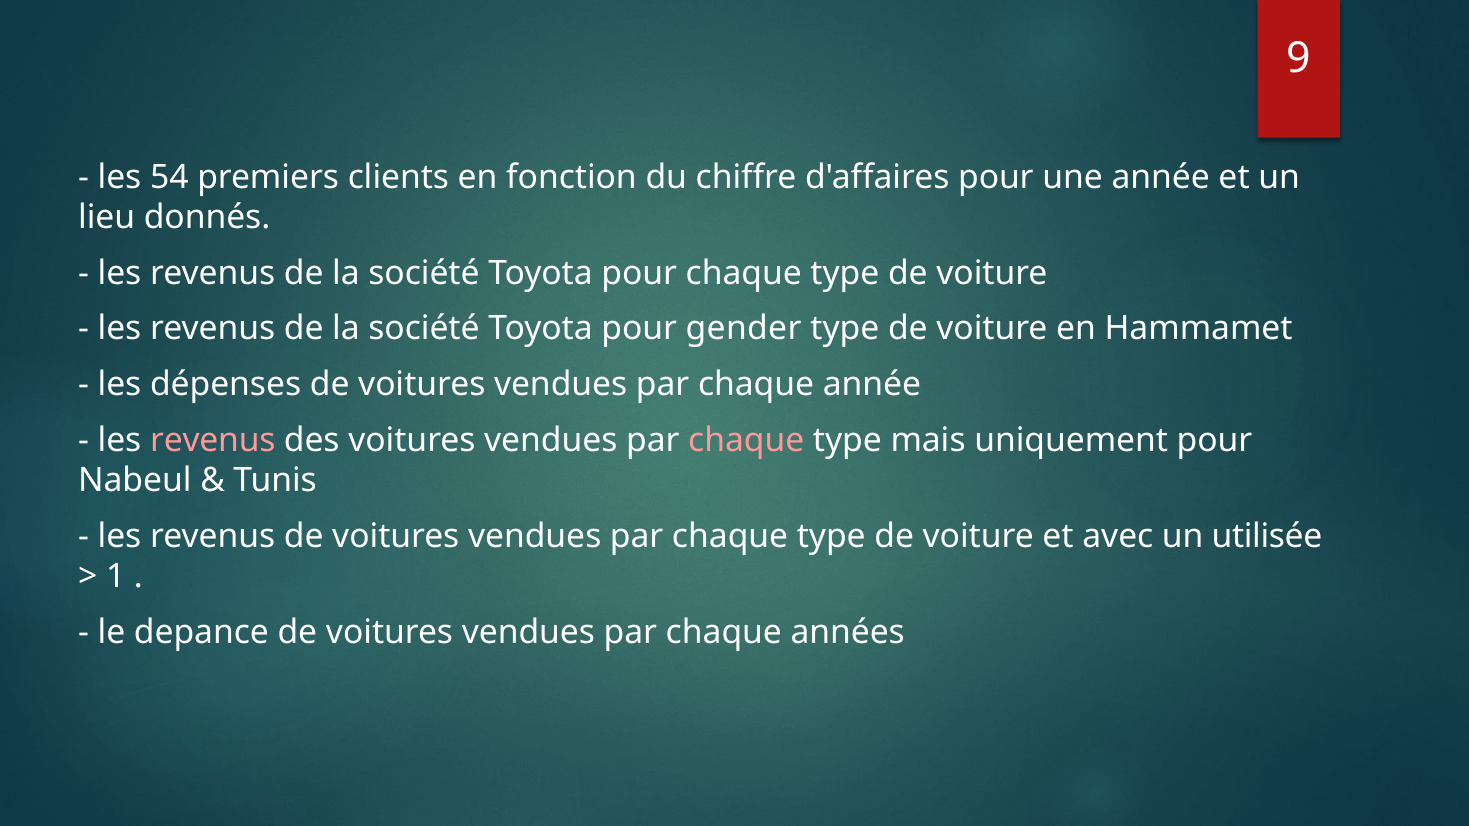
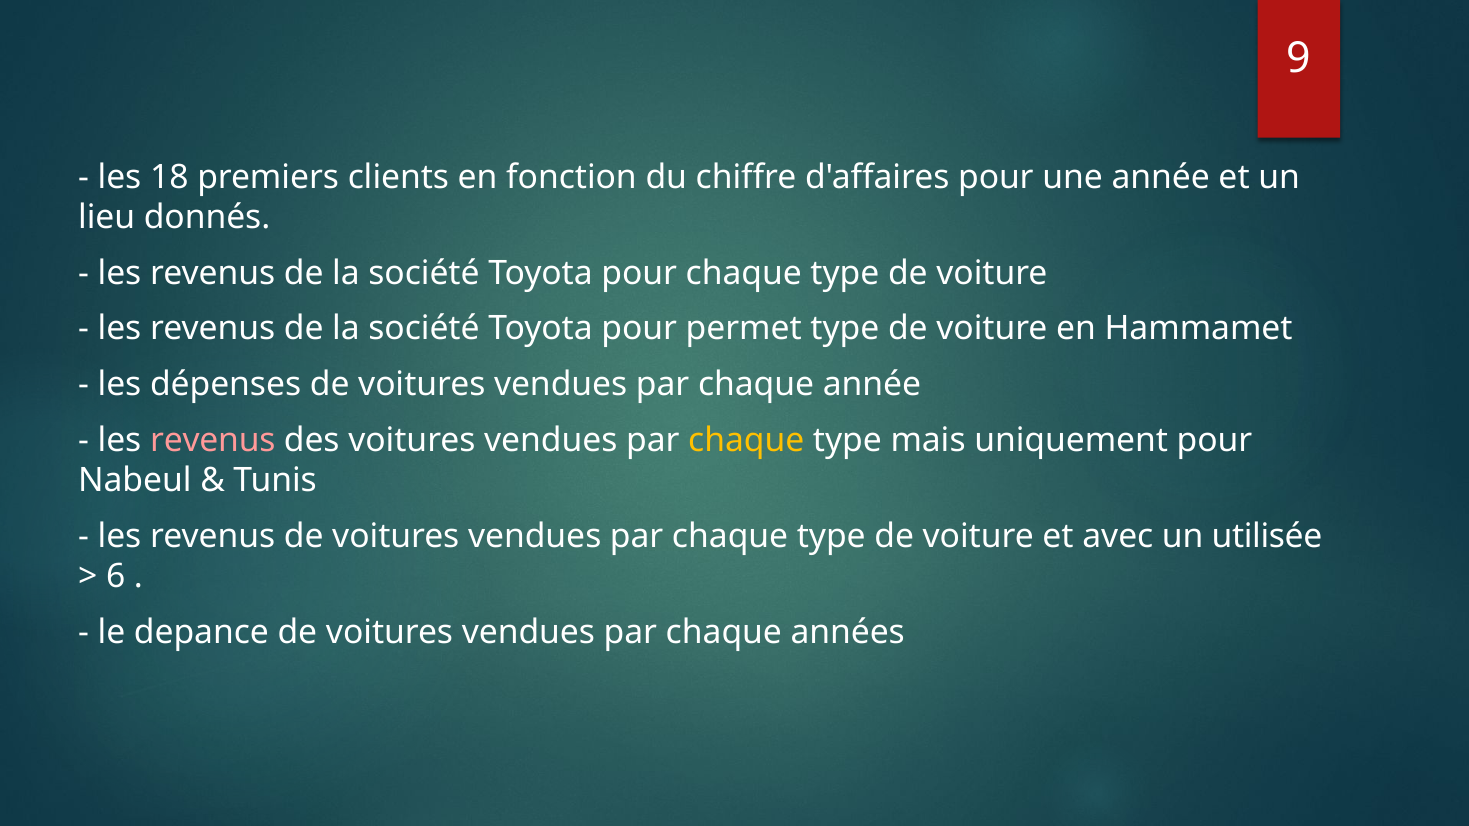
54: 54 -> 18 (169, 177)
gender: gender -> permet (744, 329)
chaque colour: pink -> yellow (746, 440)
1: 1 -> 6 (116, 577)
